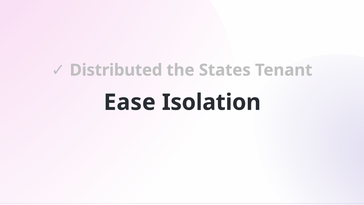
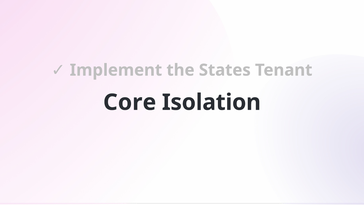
Distributed: Distributed -> Implement (116, 70)
Ease: Ease -> Core (130, 102)
